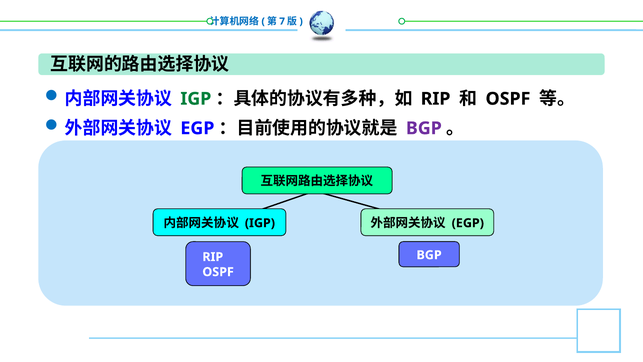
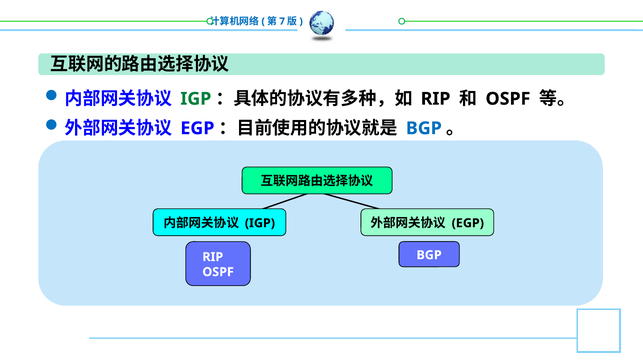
BGP colour: purple -> blue (424, 128)
